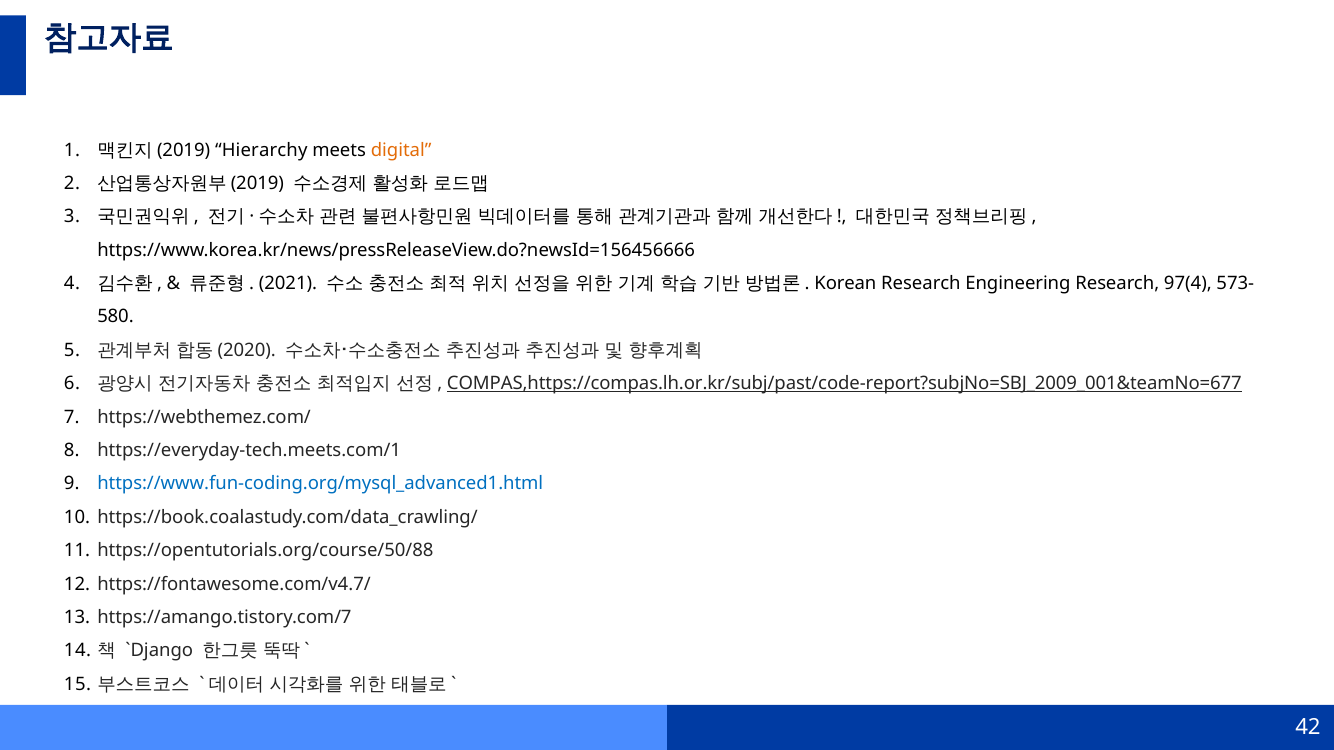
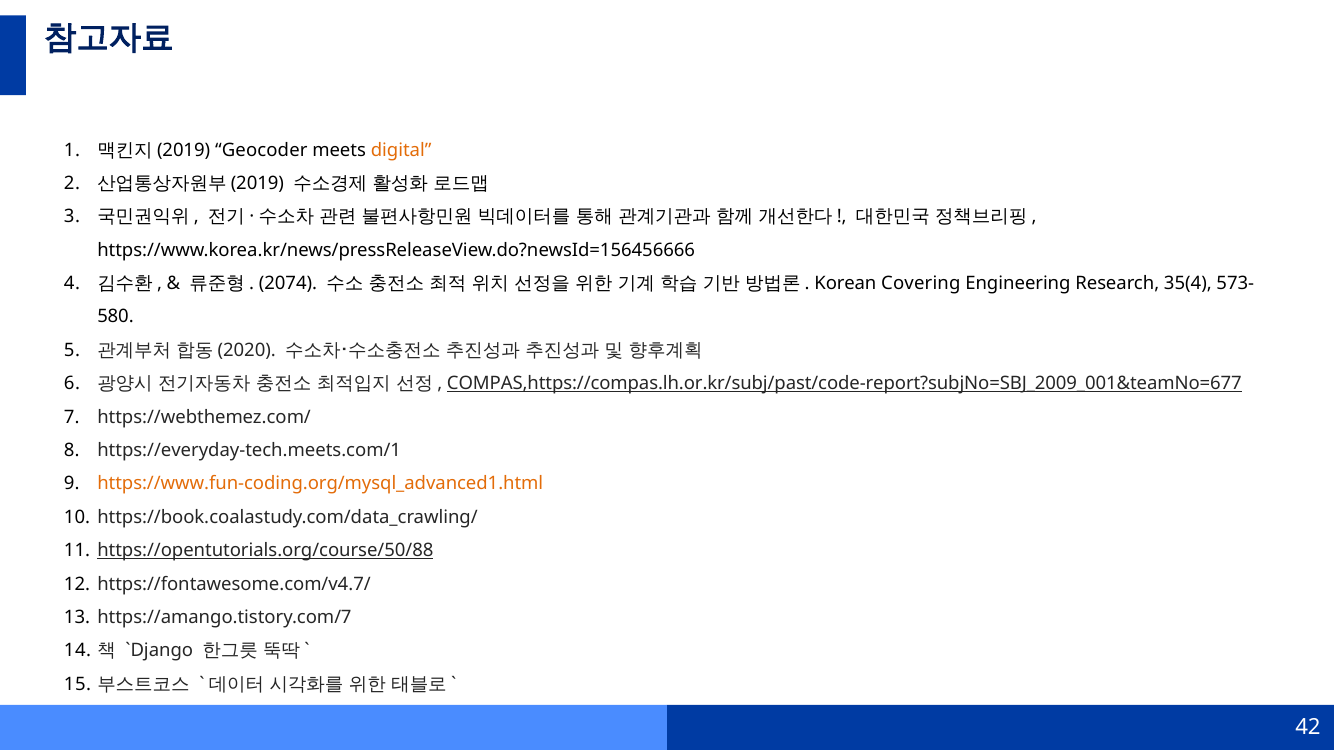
Hierarchy: Hierarchy -> Geocoder (261, 150)
2021: 2021 -> 2074 (288, 284)
Korean Research: Research -> Covering (921, 284)
97(4: 97(4 -> 35(4 (1188, 284)
https://www.fun-coding.org/mysql_advanced1.html colour: blue -> orange (320, 484)
https://opentutorials.org/course/50/88 underline: none -> present (265, 551)
